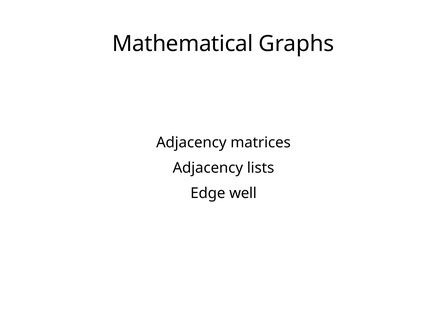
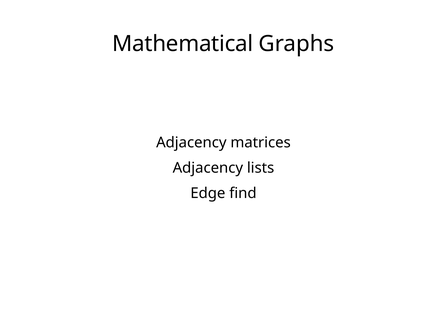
well: well -> find (243, 193)
